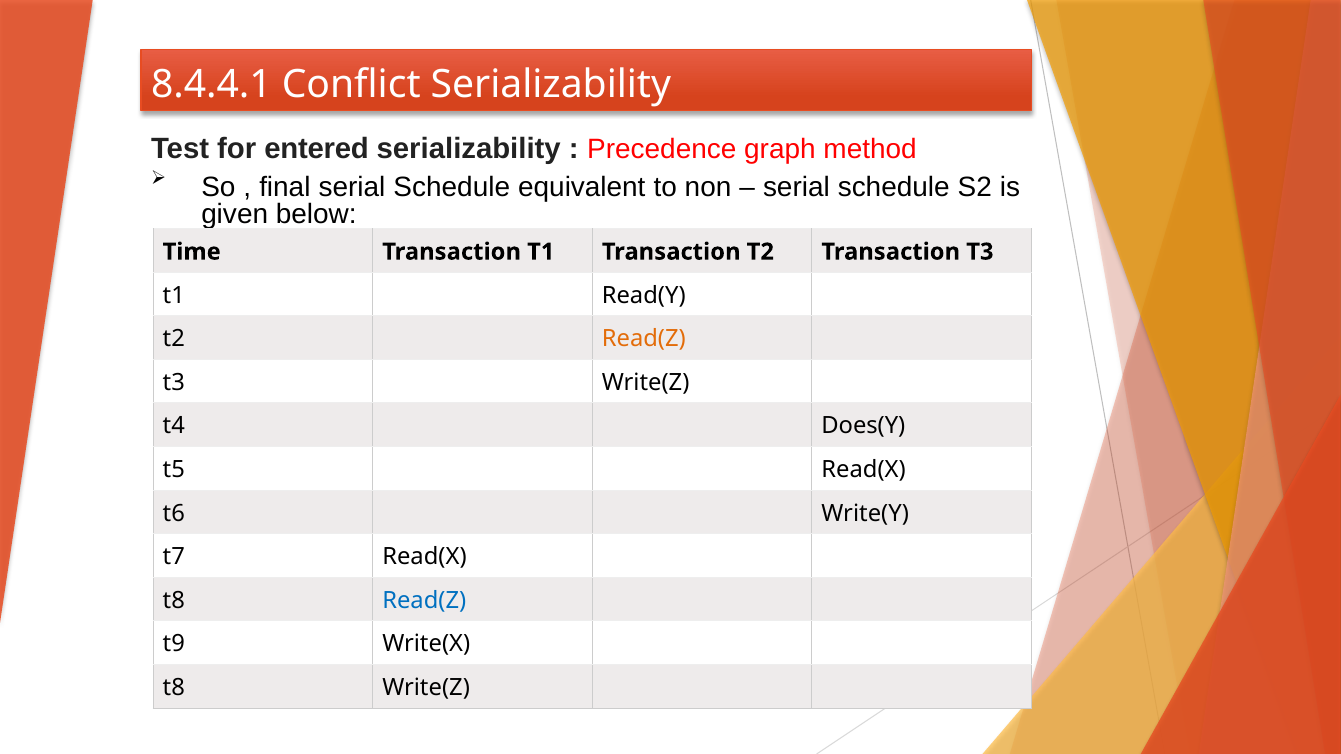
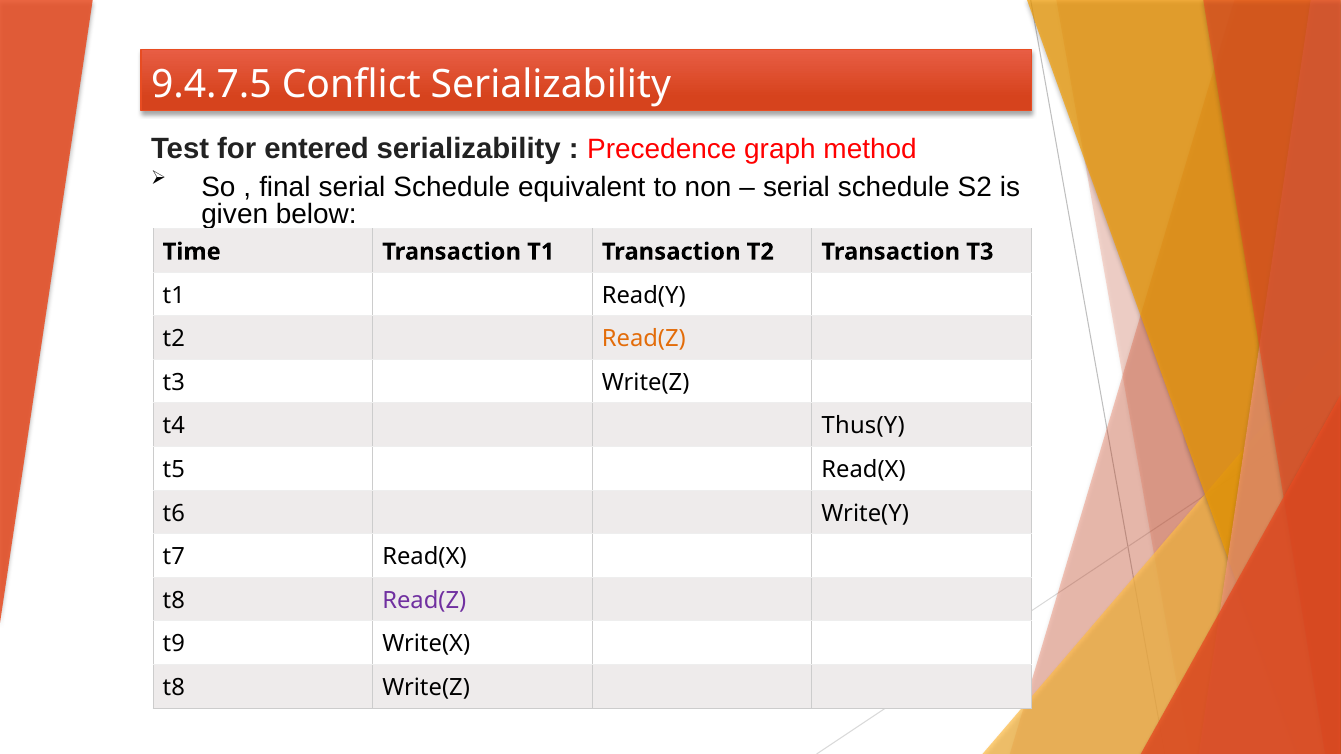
8.4.4.1: 8.4.4.1 -> 9.4.7.5 (211, 85)
Does(Y: Does(Y -> Thus(Y (863, 426)
Read(Z colour: blue -> purple (424, 601)
